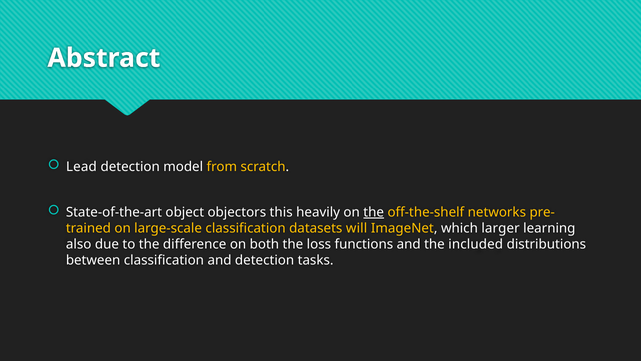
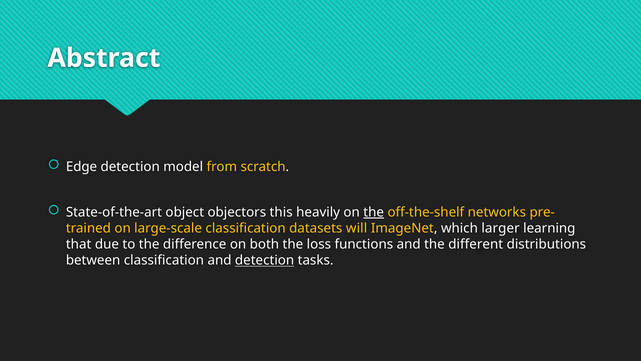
Lead: Lead -> Edge (82, 167)
also: also -> that (79, 244)
included: included -> different (476, 244)
detection underline: none -> present (265, 260)
